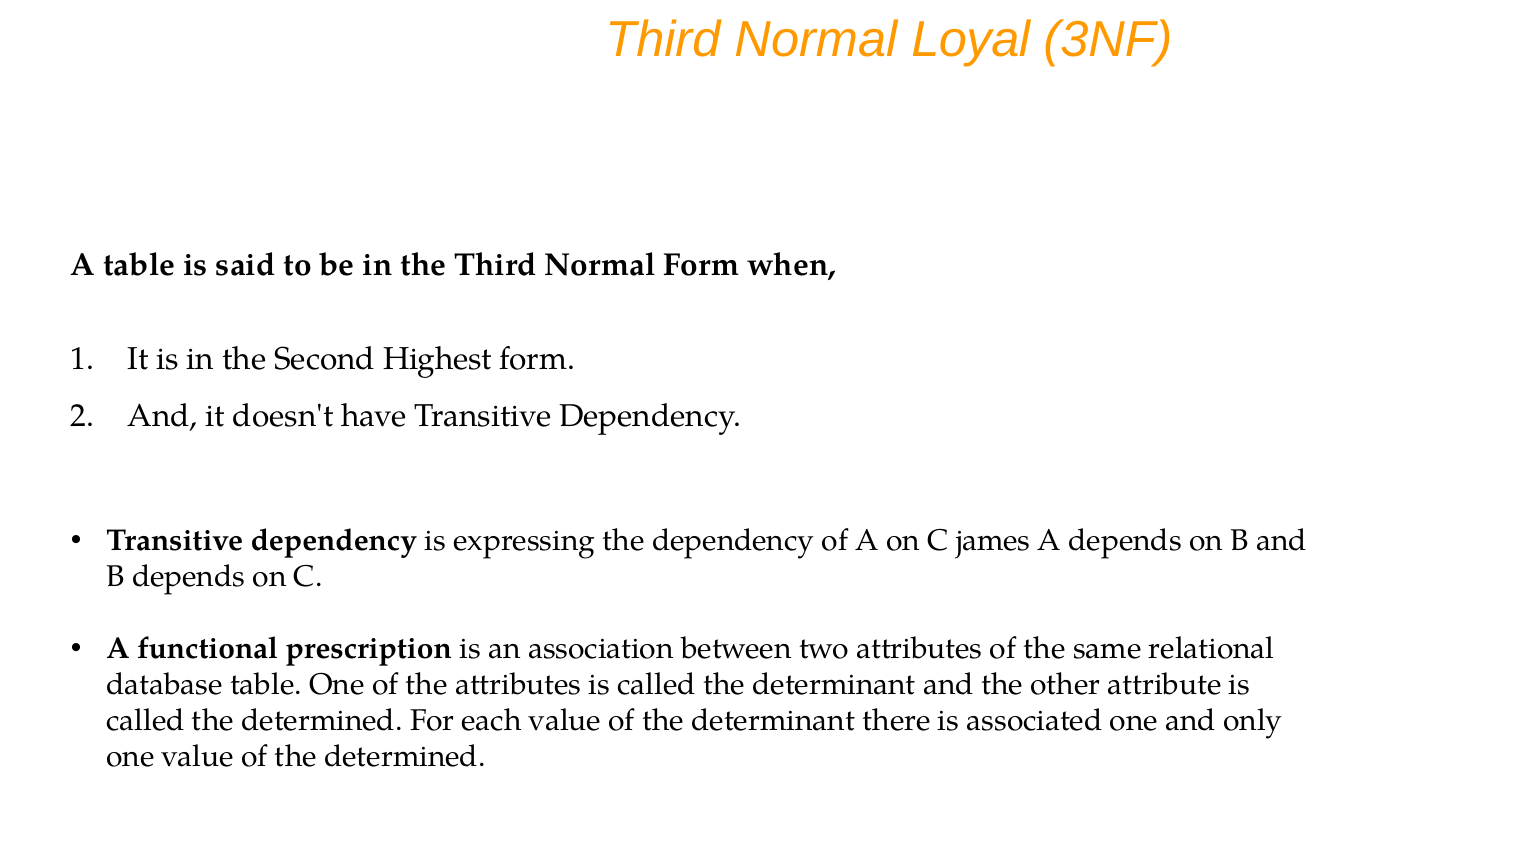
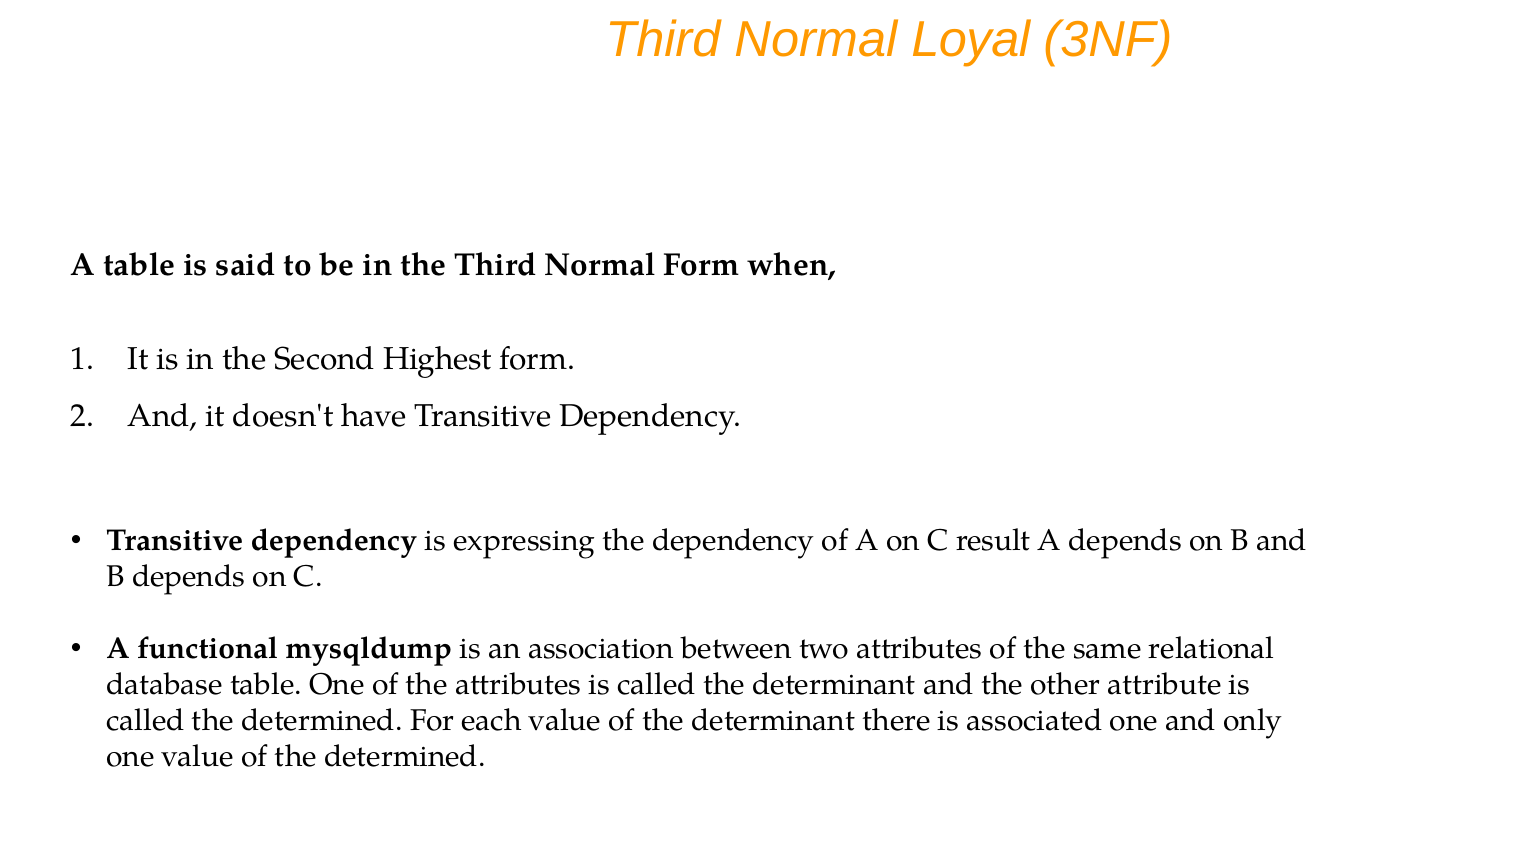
james: james -> result (993, 542)
prescription: prescription -> mysqldump (369, 650)
